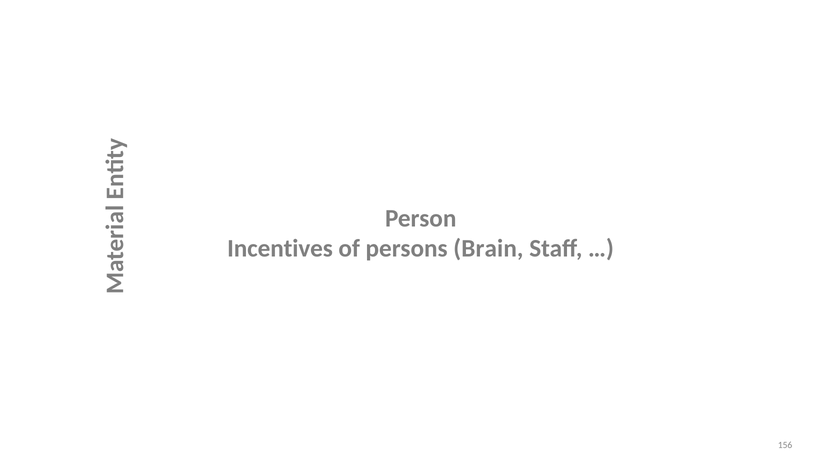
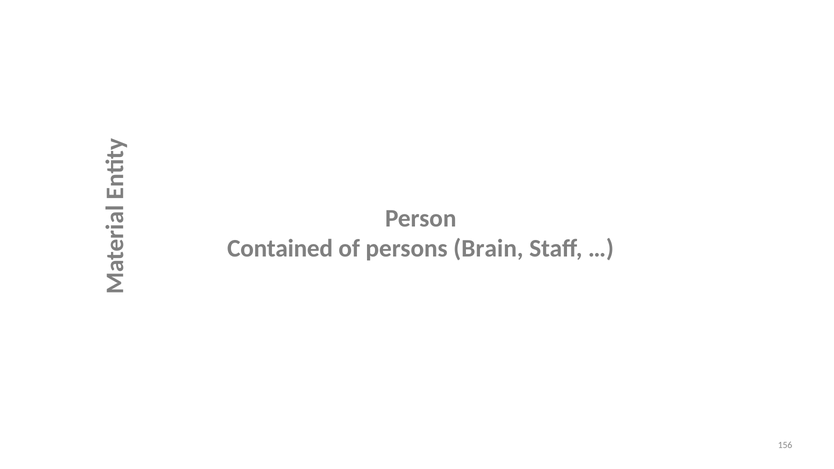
Incentives: Incentives -> Contained (280, 249)
